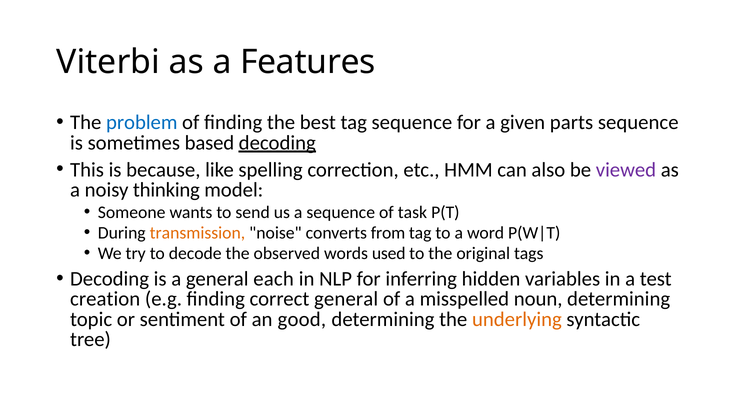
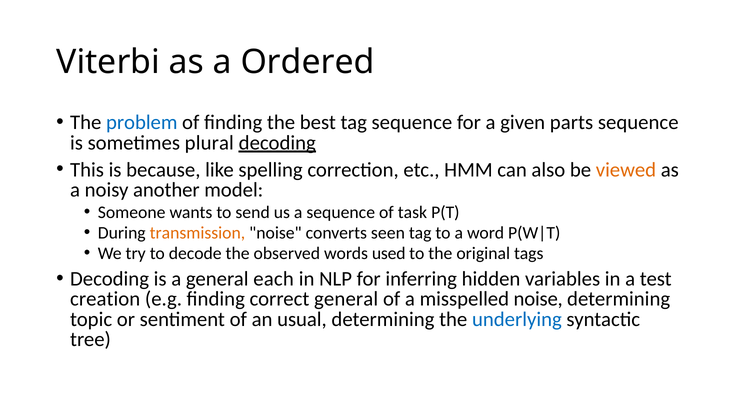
Features: Features -> Ordered (308, 62)
based: based -> plural (209, 143)
viewed colour: purple -> orange (626, 170)
thinking: thinking -> another (166, 190)
from: from -> seen (388, 233)
misspelled noun: noun -> noise (538, 299)
good: good -> usual (302, 319)
underlying colour: orange -> blue (517, 319)
